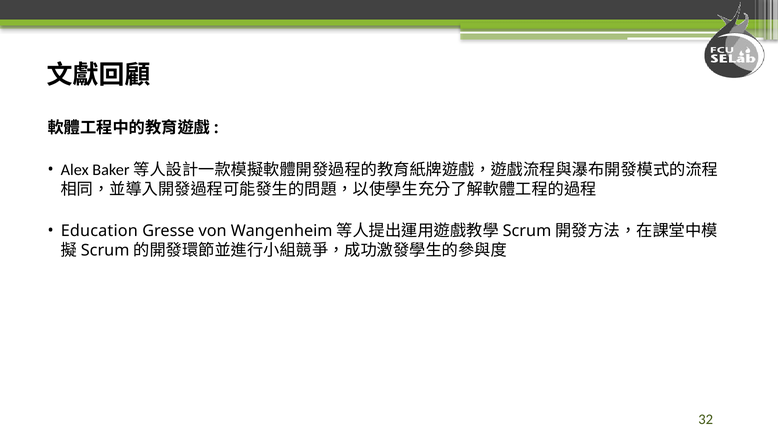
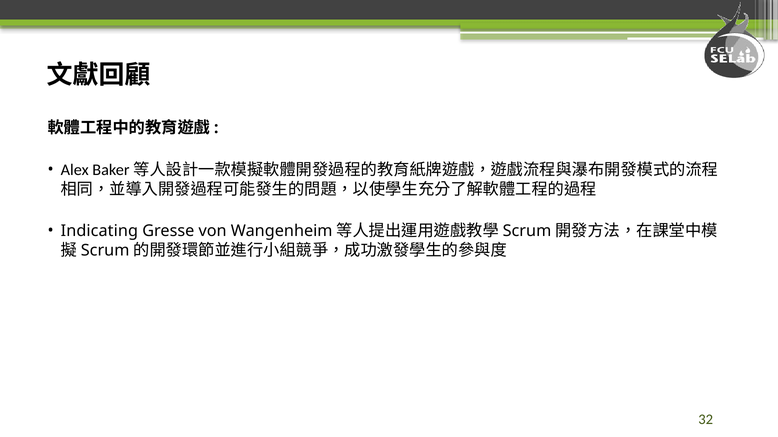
Education: Education -> Indicating (99, 231)
